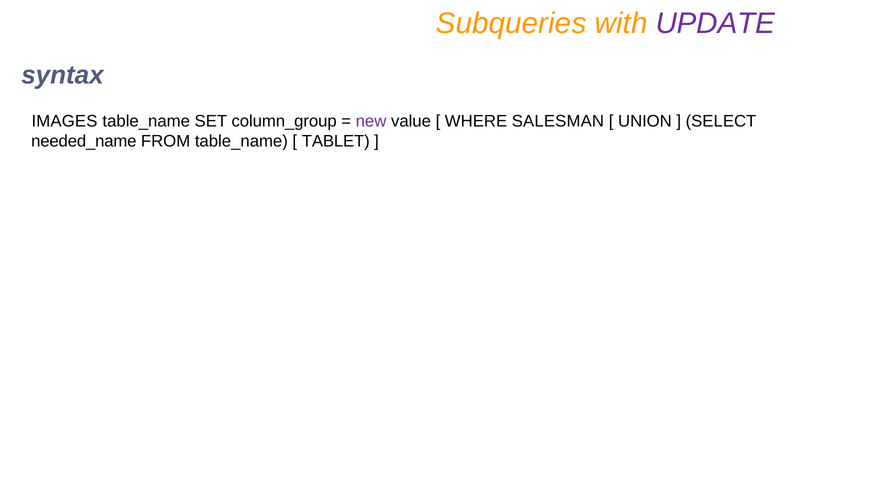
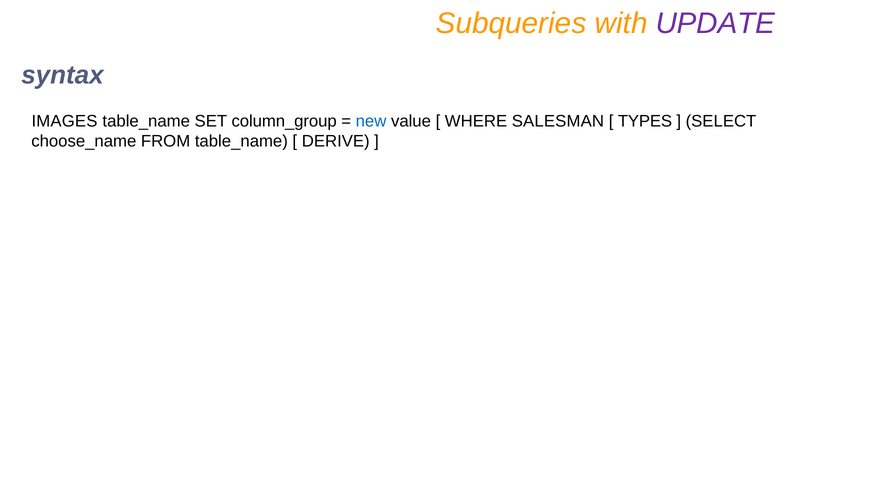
new colour: purple -> blue (371, 121)
UNION: UNION -> TYPES (645, 121)
needed_name: needed_name -> choose_name (84, 141)
TABLET: TABLET -> DERIVE (336, 141)
